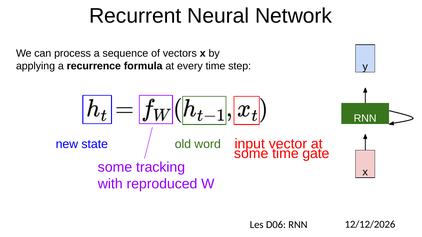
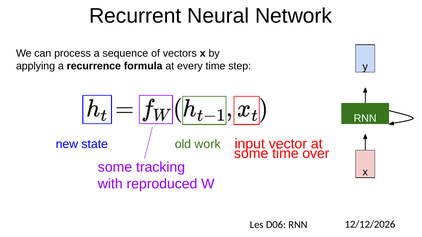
word: word -> work (208, 144)
gate: gate -> over (316, 154)
